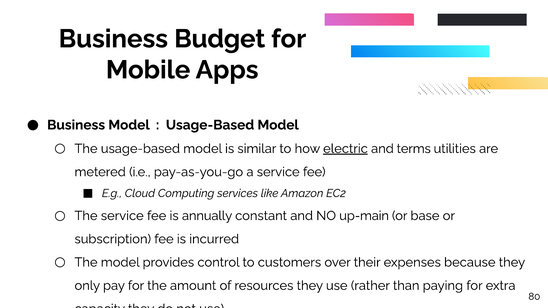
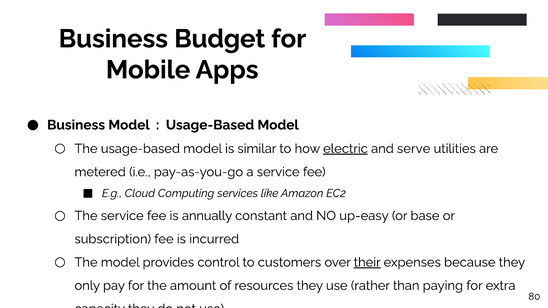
terms: terms -> serve (414, 149)
up-main: up-main -> up-easy (364, 216)
their underline: none -> present (367, 263)
